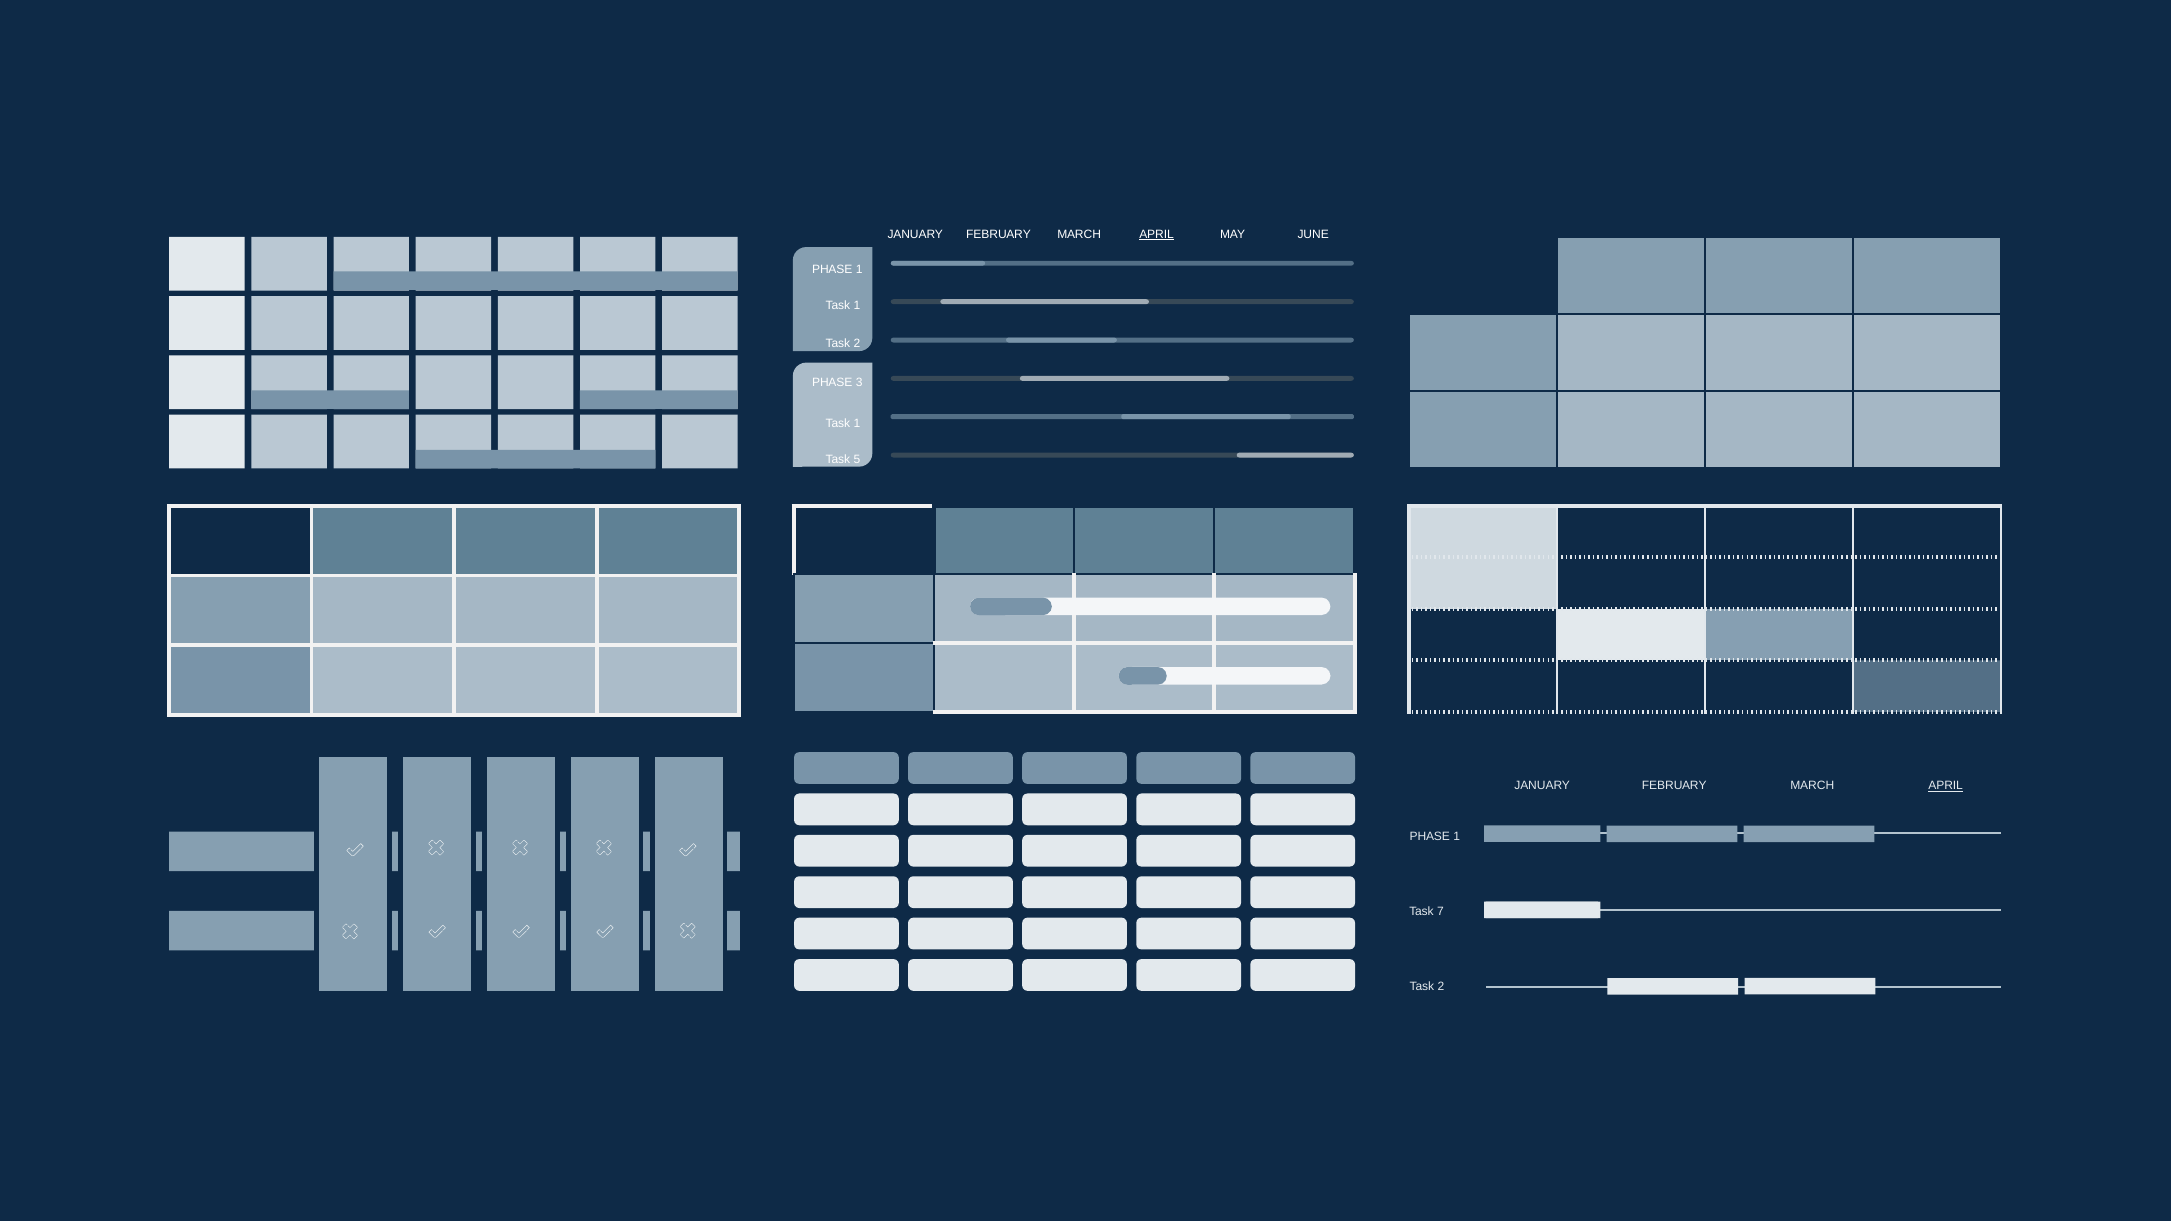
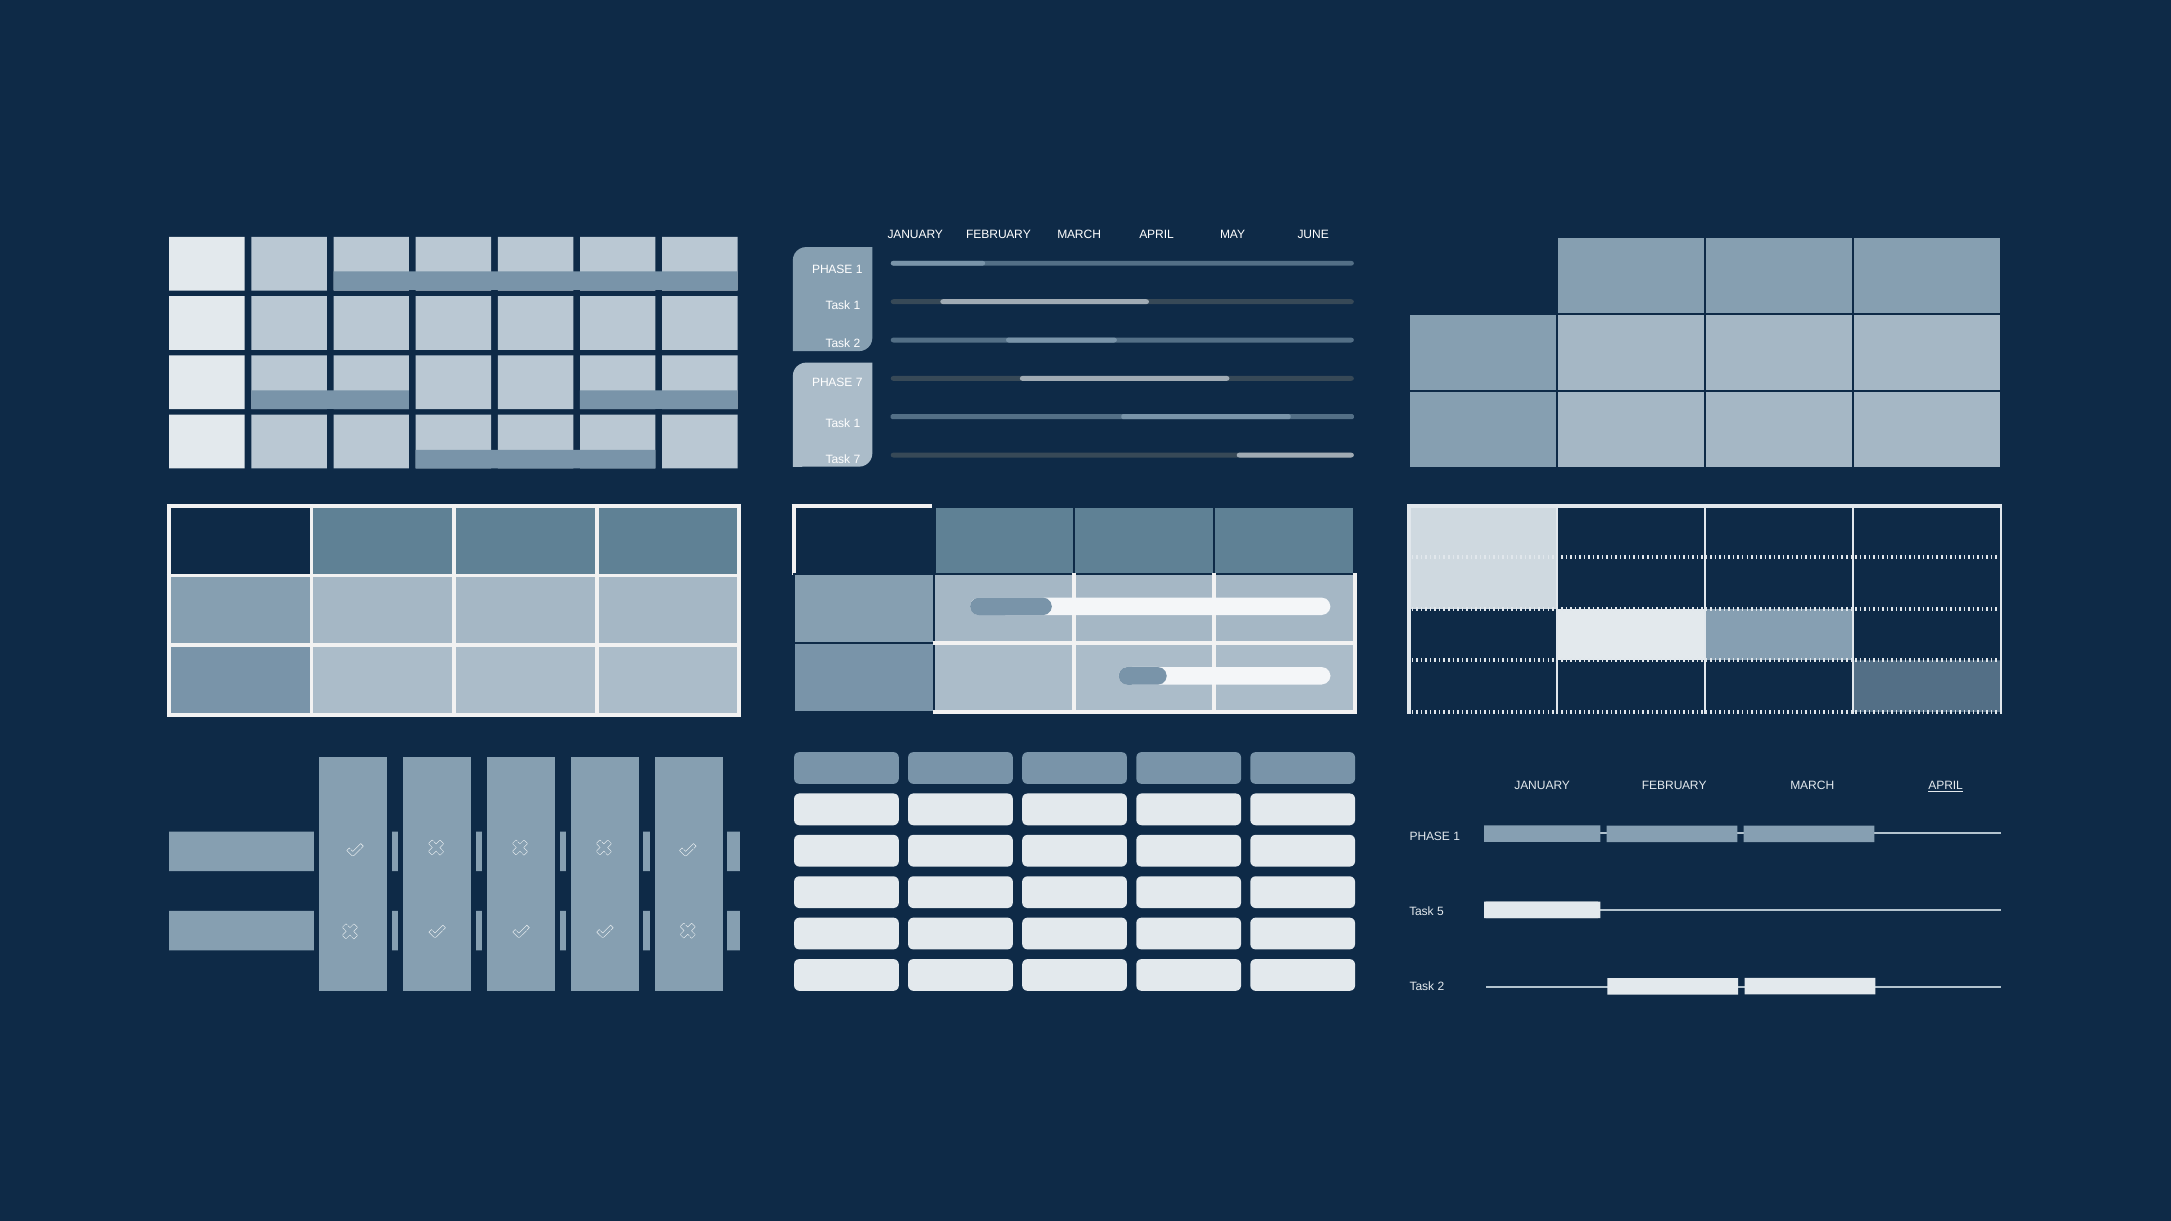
APRIL underline: present -> none (1157, 234)
PHASE 3: 3 -> 7 (859, 383)
Task 5: 5 -> 7 (857, 460)
7: 7 -> 5 (1440, 912)
